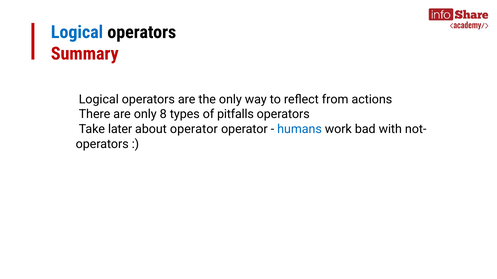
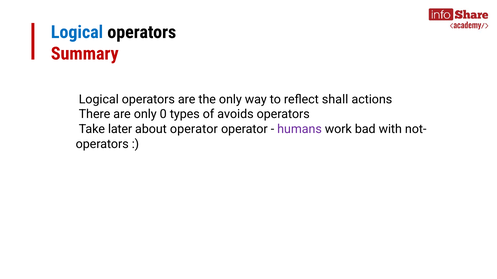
from: from -> shall (335, 100)
8: 8 -> 0 (163, 114)
pitfalls: pitfalls -> avoids (235, 114)
humans colour: blue -> purple (300, 129)
